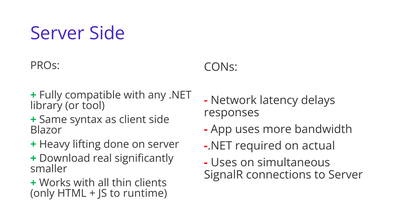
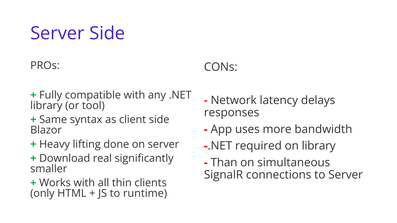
on actual: actual -> library (319, 146)
Uses: Uses -> Than (224, 163)
